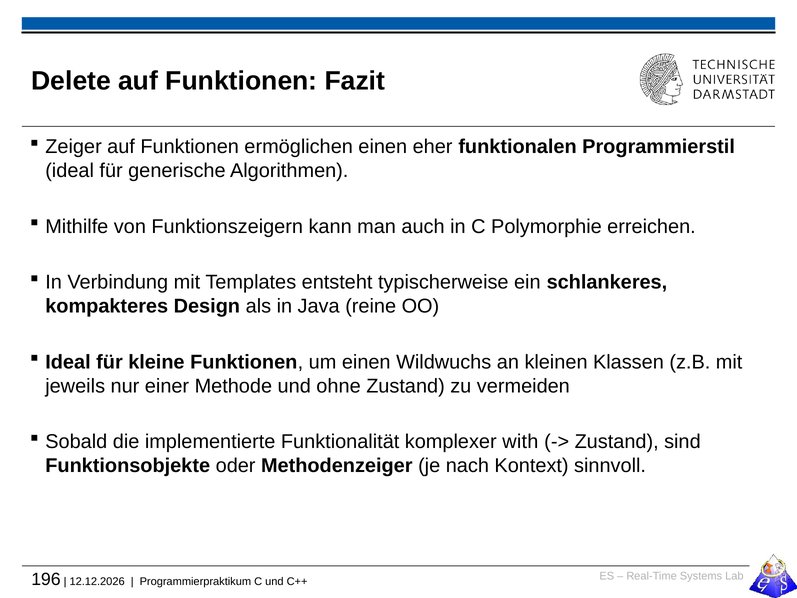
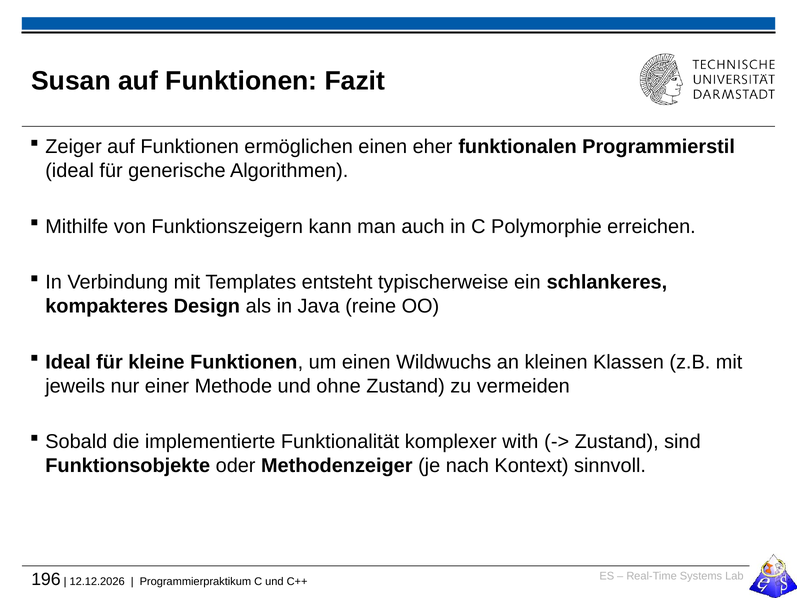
Delete: Delete -> Susan (71, 81)
